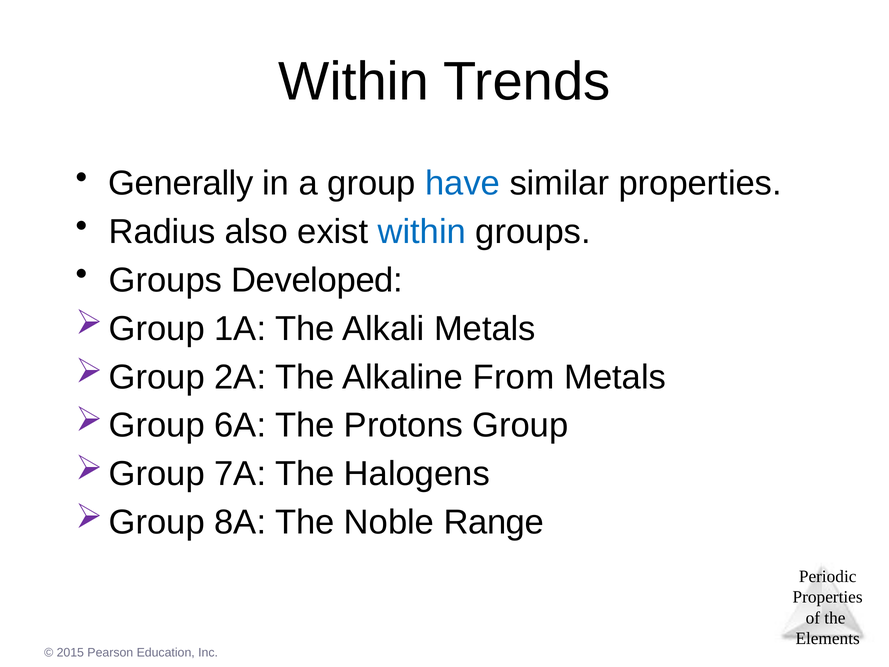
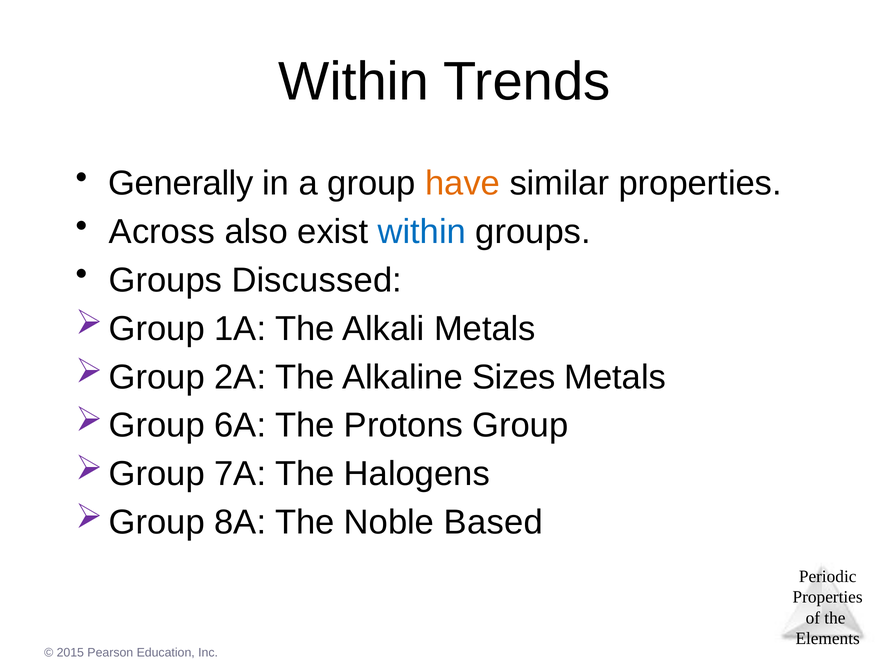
have colour: blue -> orange (463, 183)
Radius: Radius -> Across (162, 232)
Developed: Developed -> Discussed (317, 280)
From: From -> Sizes (514, 377)
Range: Range -> Based (493, 522)
